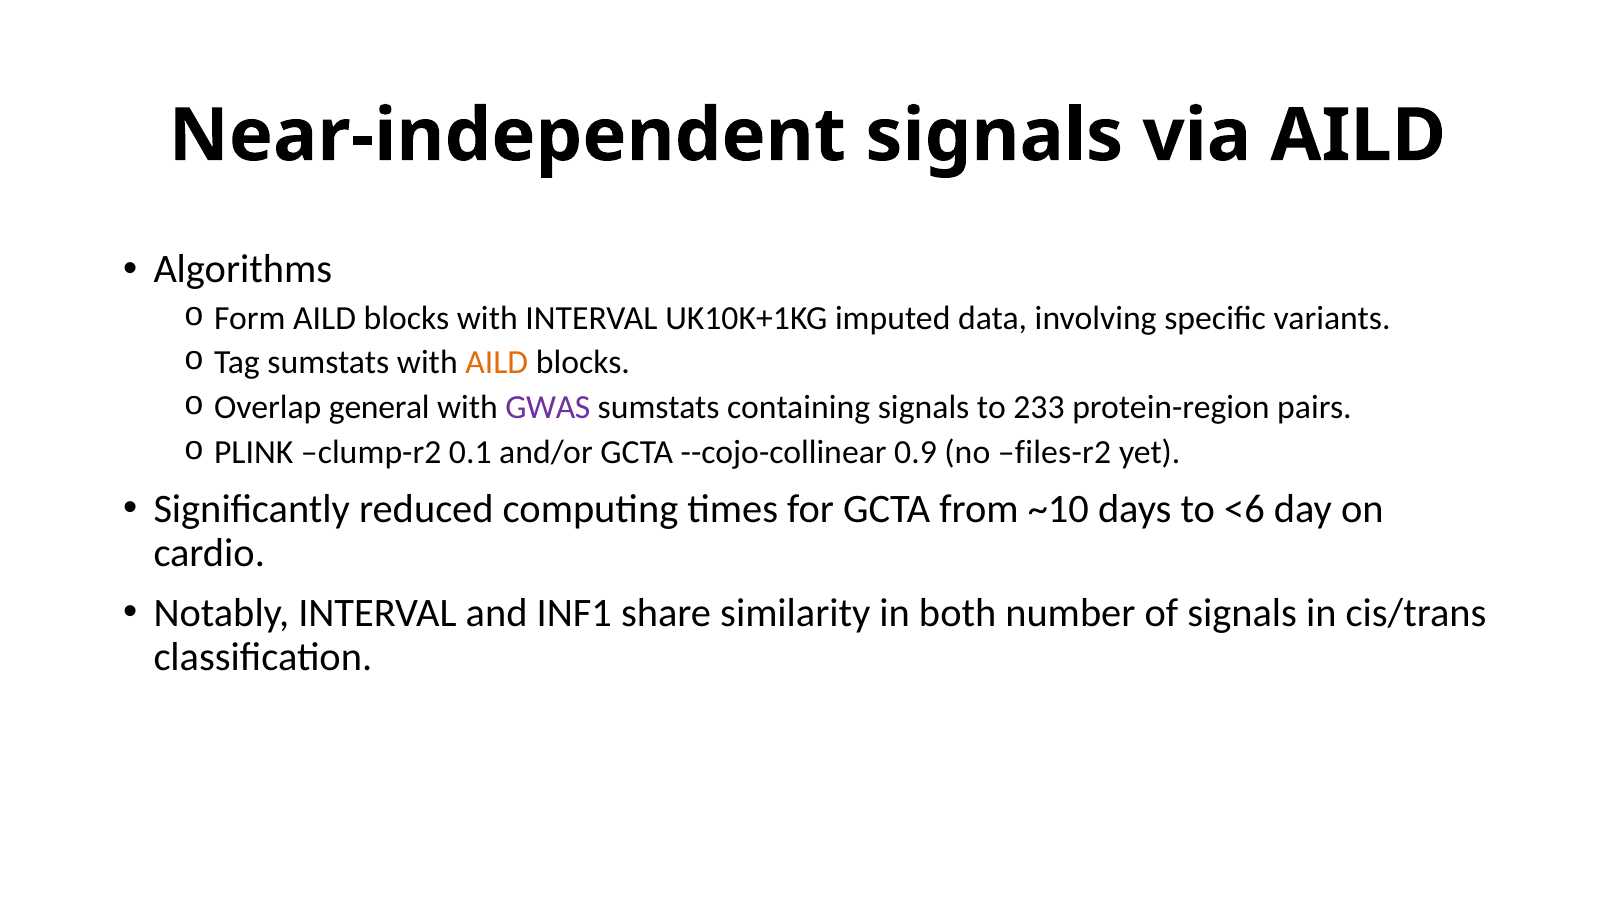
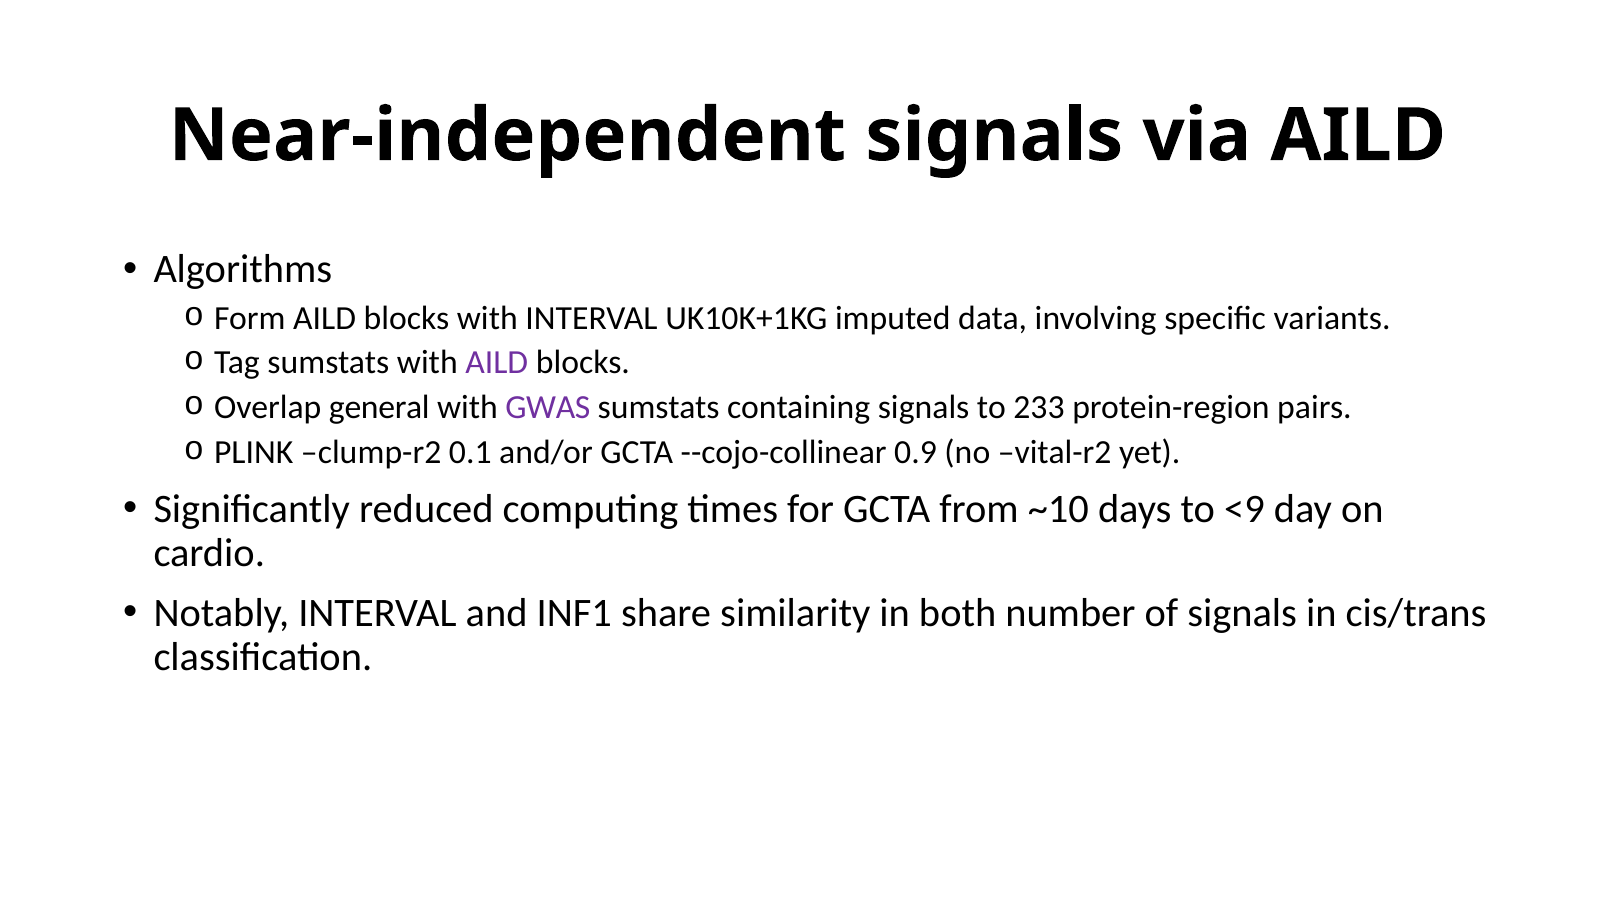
AILD colour: orange -> purple (497, 363)
files-r2: files-r2 -> vital-r2 (1055, 452)
<6: <6 -> <9 (1244, 509)
